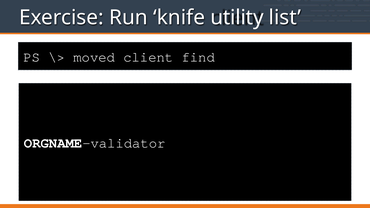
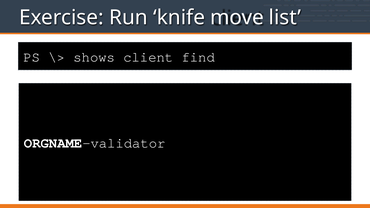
utility: utility -> move (237, 18)
moved: moved -> shows (94, 57)
